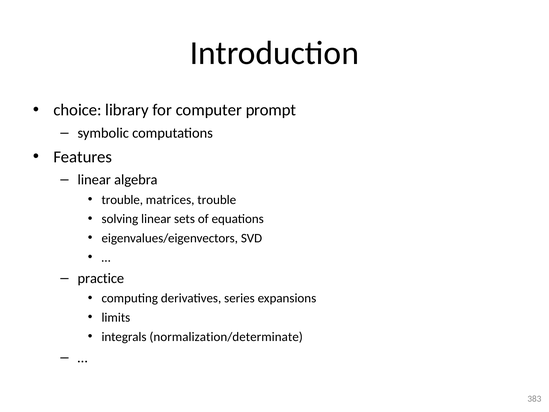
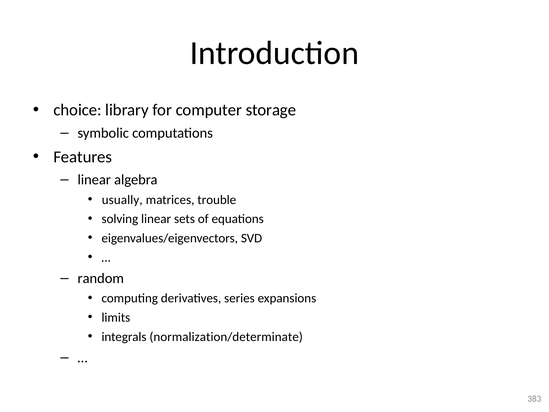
prompt: prompt -> storage (271, 110)
trouble: trouble -> usually (122, 200)
practice: practice -> random (101, 278)
